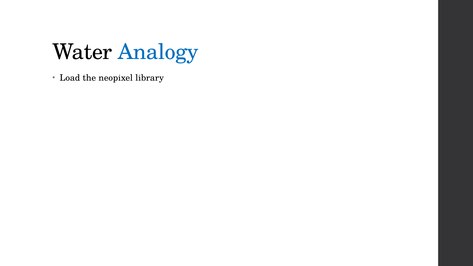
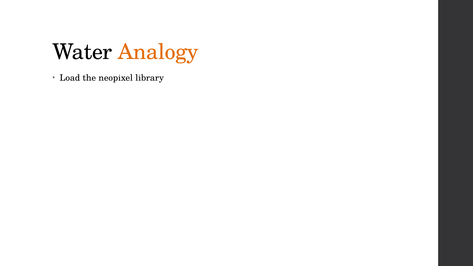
Analogy colour: blue -> orange (158, 52)
